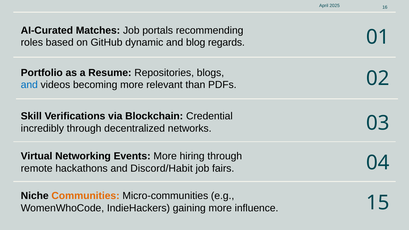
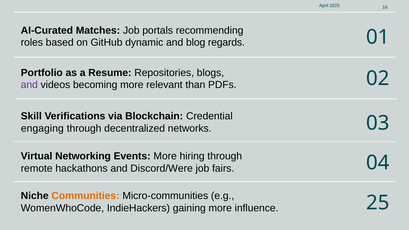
and colour: blue -> purple (29, 85)
incredibly: incredibly -> engaging (42, 129)
Discord/Habit: Discord/Habit -> Discord/Were (162, 168)
15: 15 -> 25 (378, 203)
